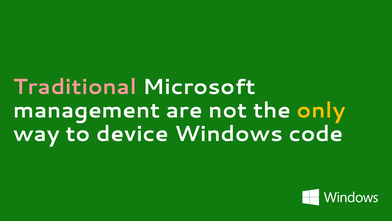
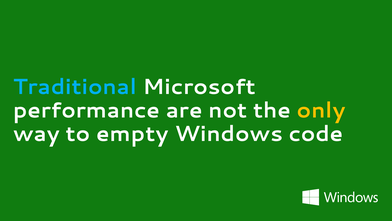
Traditional colour: pink -> light blue (75, 87)
management: management -> performance (86, 110)
device: device -> empty (132, 134)
